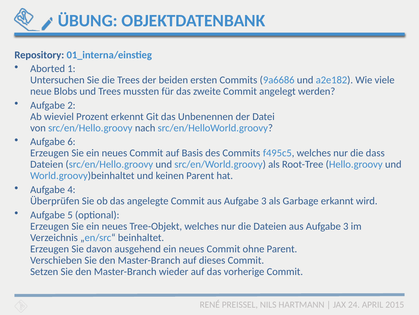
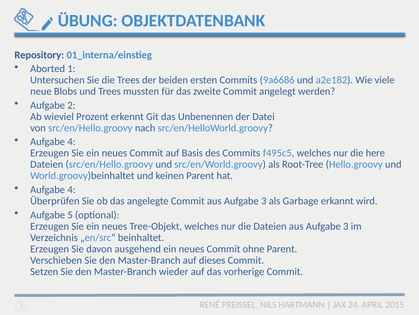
6: 6 -> 4 (71, 141)
dass: dass -> here (375, 153)
